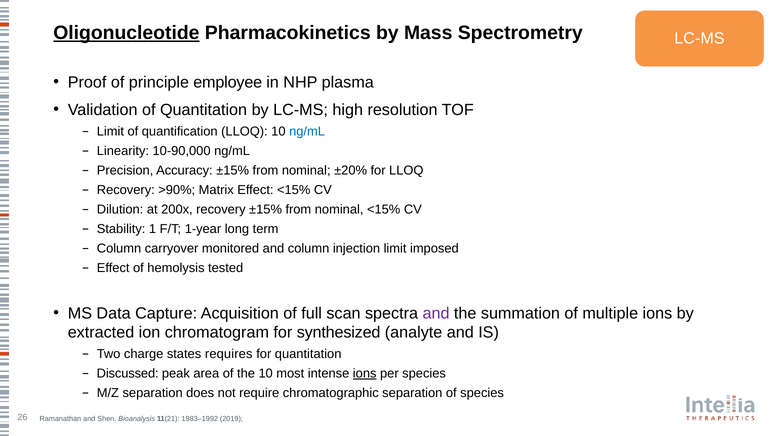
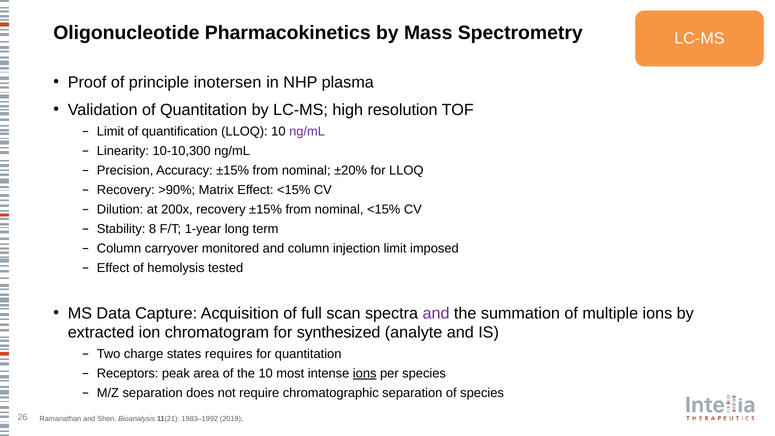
Oligonucleotide underline: present -> none (126, 33)
employee: employee -> inotersen (228, 83)
ng/mL colour: blue -> purple (307, 131)
10-90,000: 10-90,000 -> 10-10,300 (182, 151)
1: 1 -> 8 (153, 229)
Discussed: Discussed -> Receptors (128, 373)
